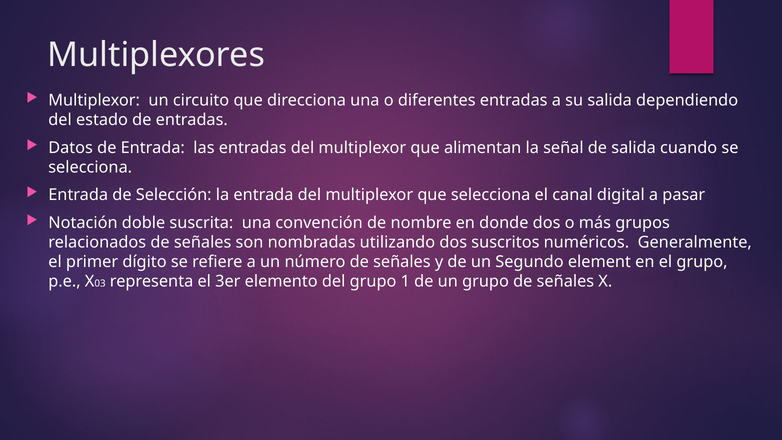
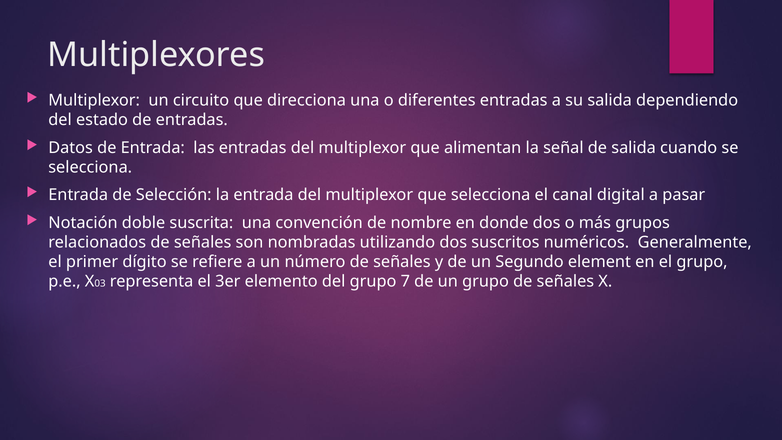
1: 1 -> 7 (405, 281)
